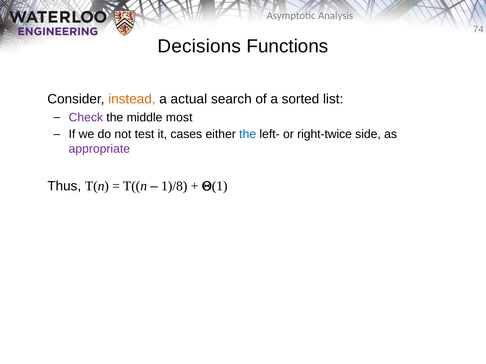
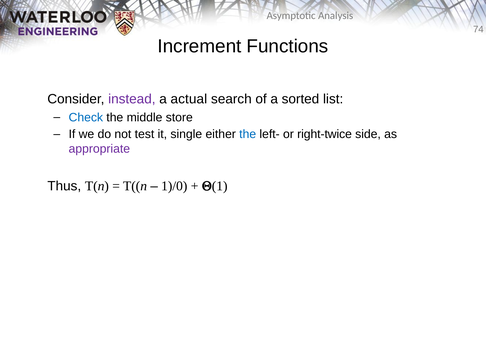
Decisions: Decisions -> Increment (199, 46)
instead colour: orange -> purple (132, 99)
Check colour: purple -> blue (86, 117)
most: most -> store (179, 117)
cases: cases -> single (186, 135)
1)/8: 1)/8 -> 1)/0 (174, 186)
